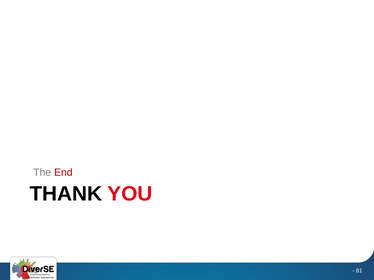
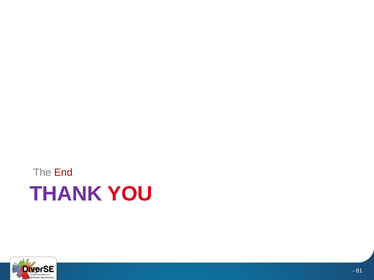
THANK colour: black -> purple (66, 194)
